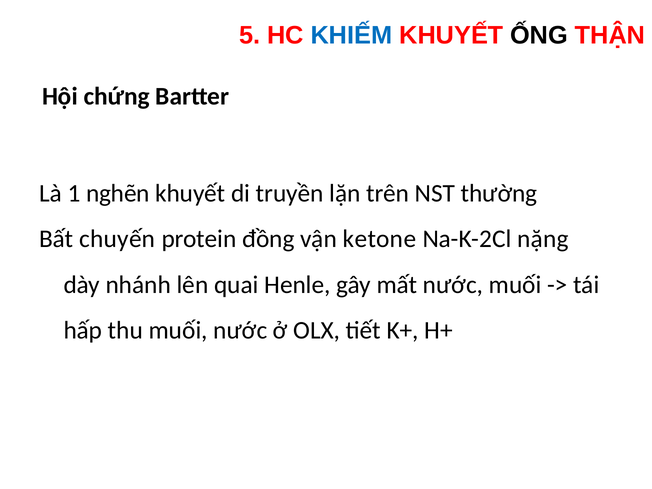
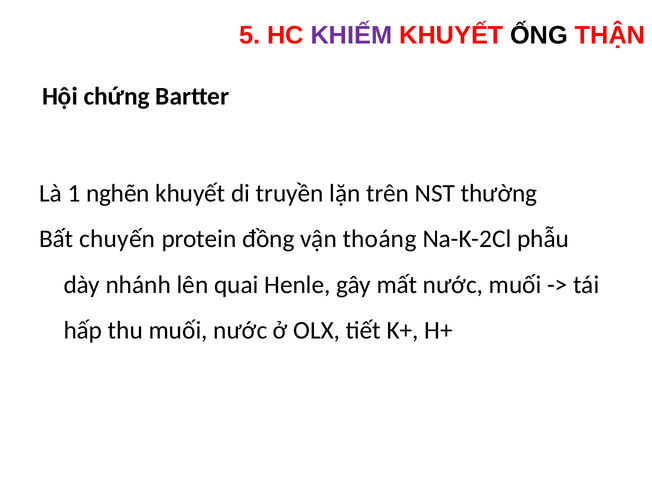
KHIẾM colour: blue -> purple (351, 35)
ketone: ketone -> thoáng (380, 239)
nặng: nặng -> phẫu (543, 239)
